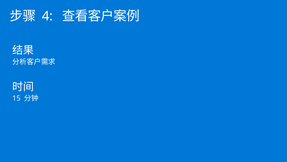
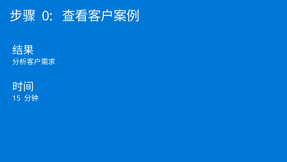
4: 4 -> 0 (47, 16)
